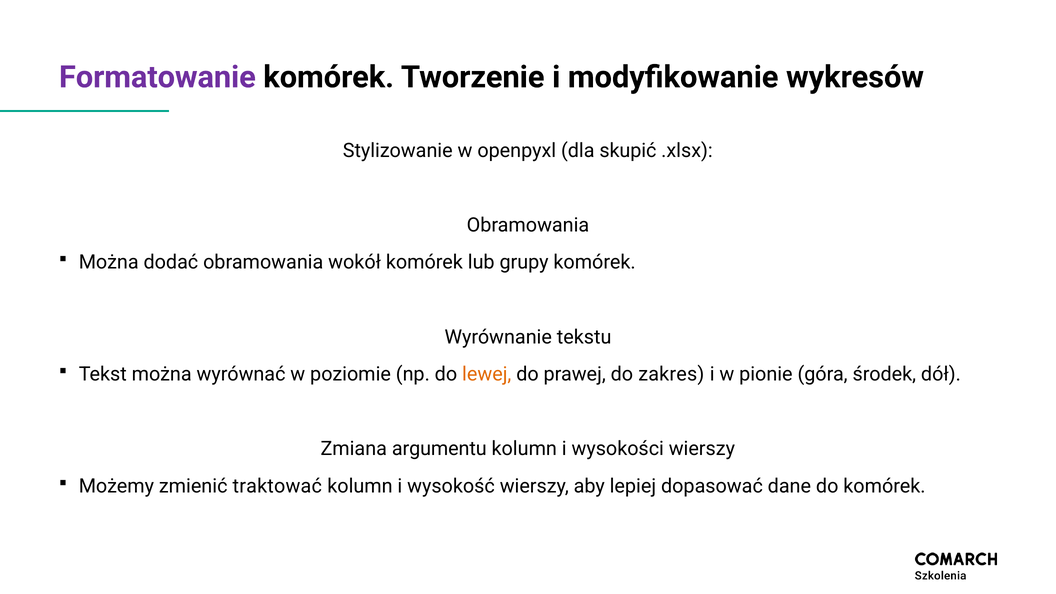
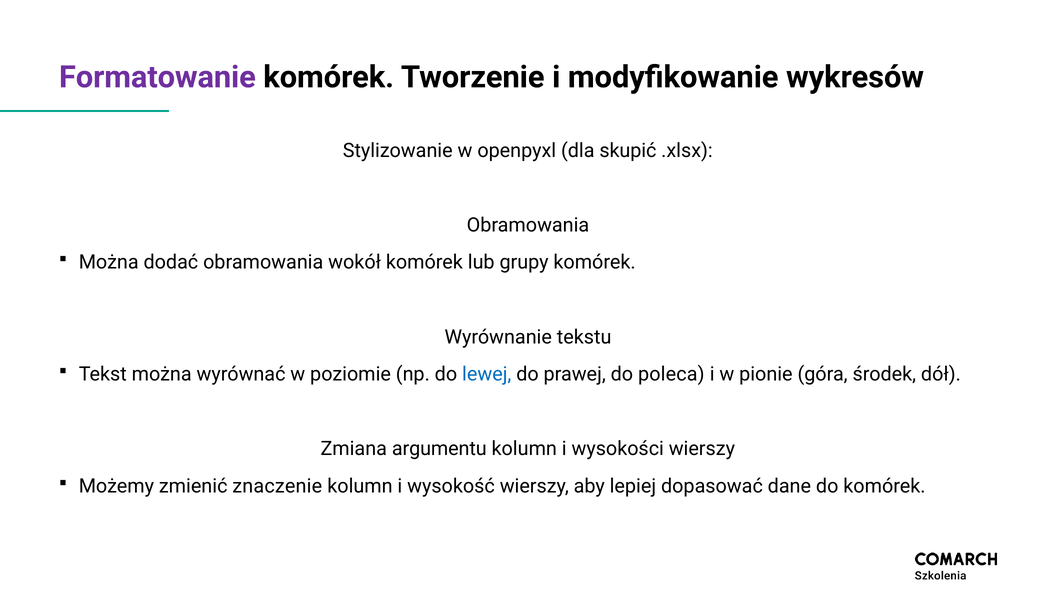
lewej colour: orange -> blue (487, 374)
zakres: zakres -> poleca (671, 374)
traktować: traktować -> znaczenie (277, 486)
